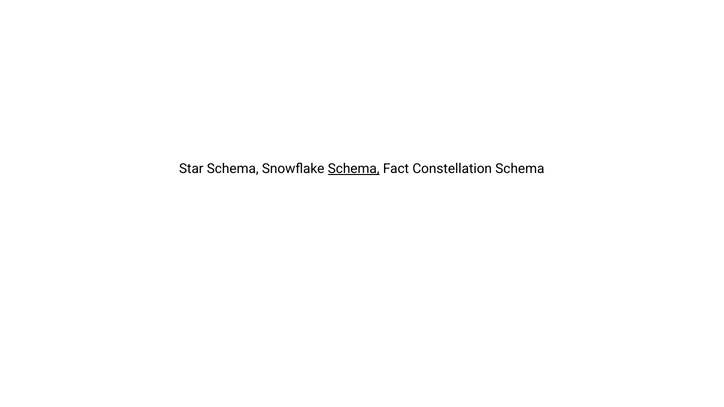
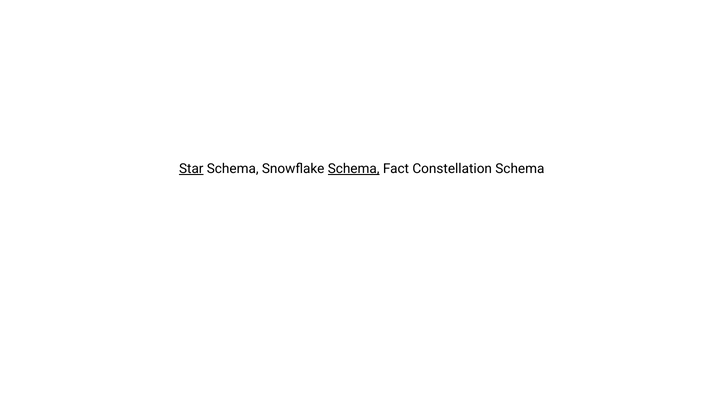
Star underline: none -> present (191, 169)
